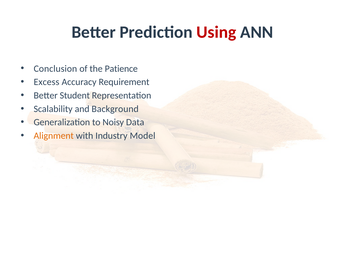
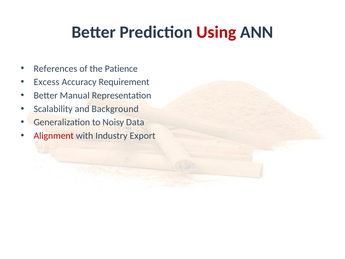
Conclusion: Conclusion -> References (55, 69)
Student: Student -> Manual (75, 95)
Alignment colour: orange -> red (54, 136)
Model: Model -> Export (143, 136)
